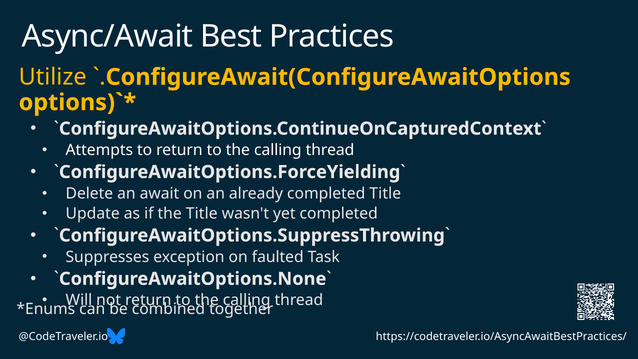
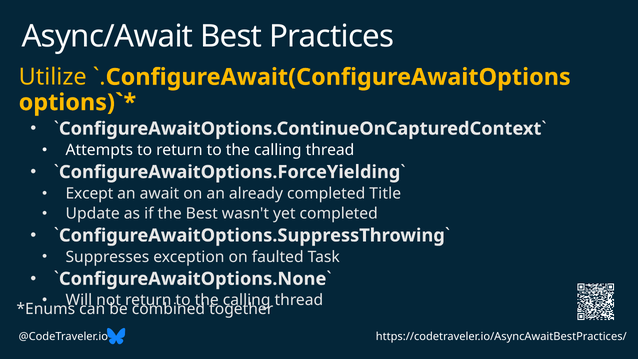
Delete: Delete -> Except (89, 193)
the Title: Title -> Best (202, 213)
